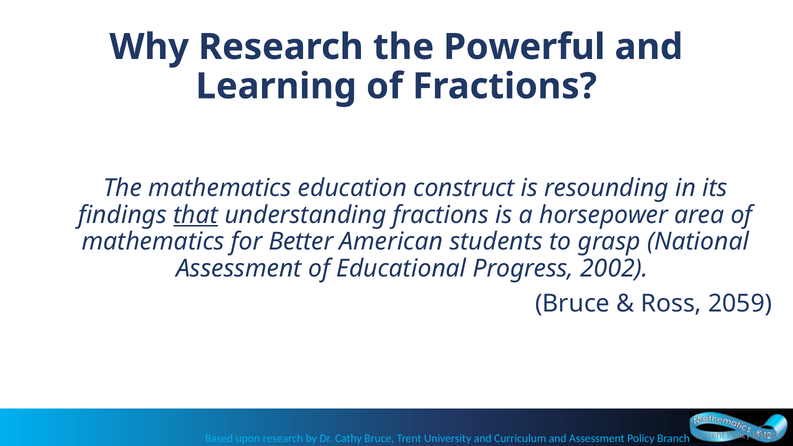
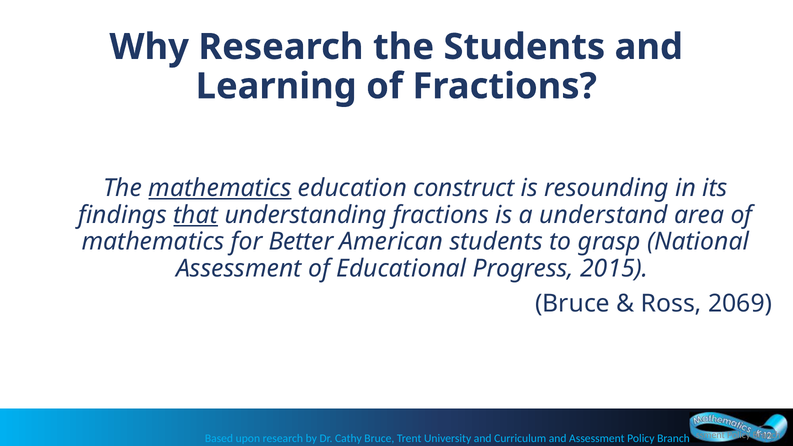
the Powerful: Powerful -> Students (524, 47)
mathematics underline: none -> present (220, 188)
horsepower: horsepower -> understand (604, 215)
2002: 2002 -> 2015 (614, 269)
2059: 2059 -> 2069 (740, 304)
